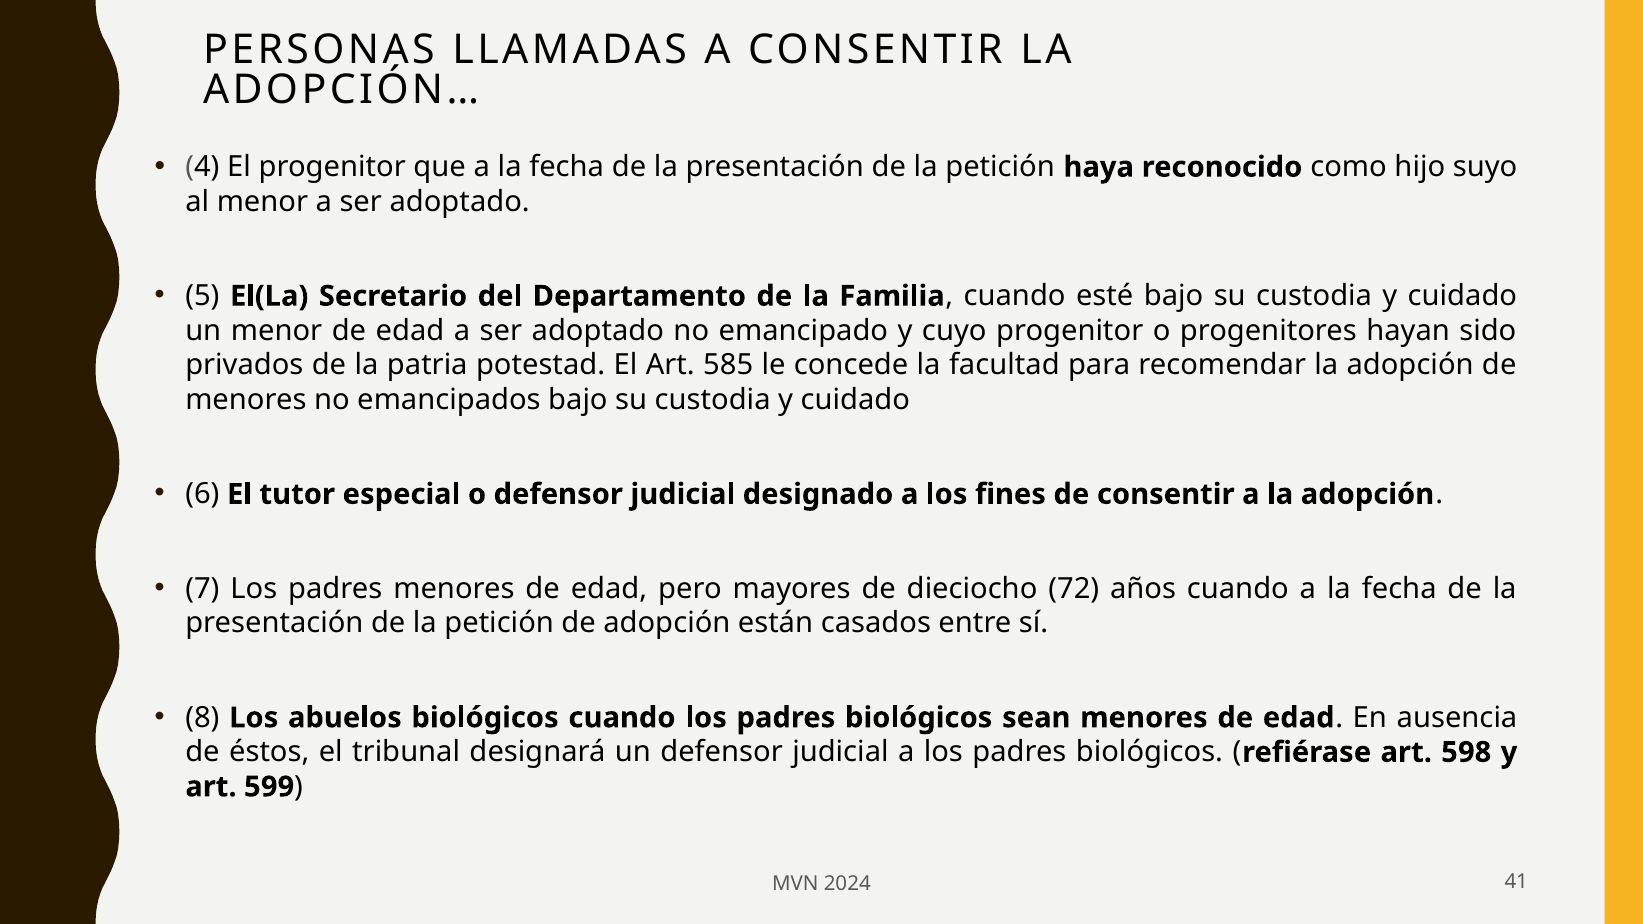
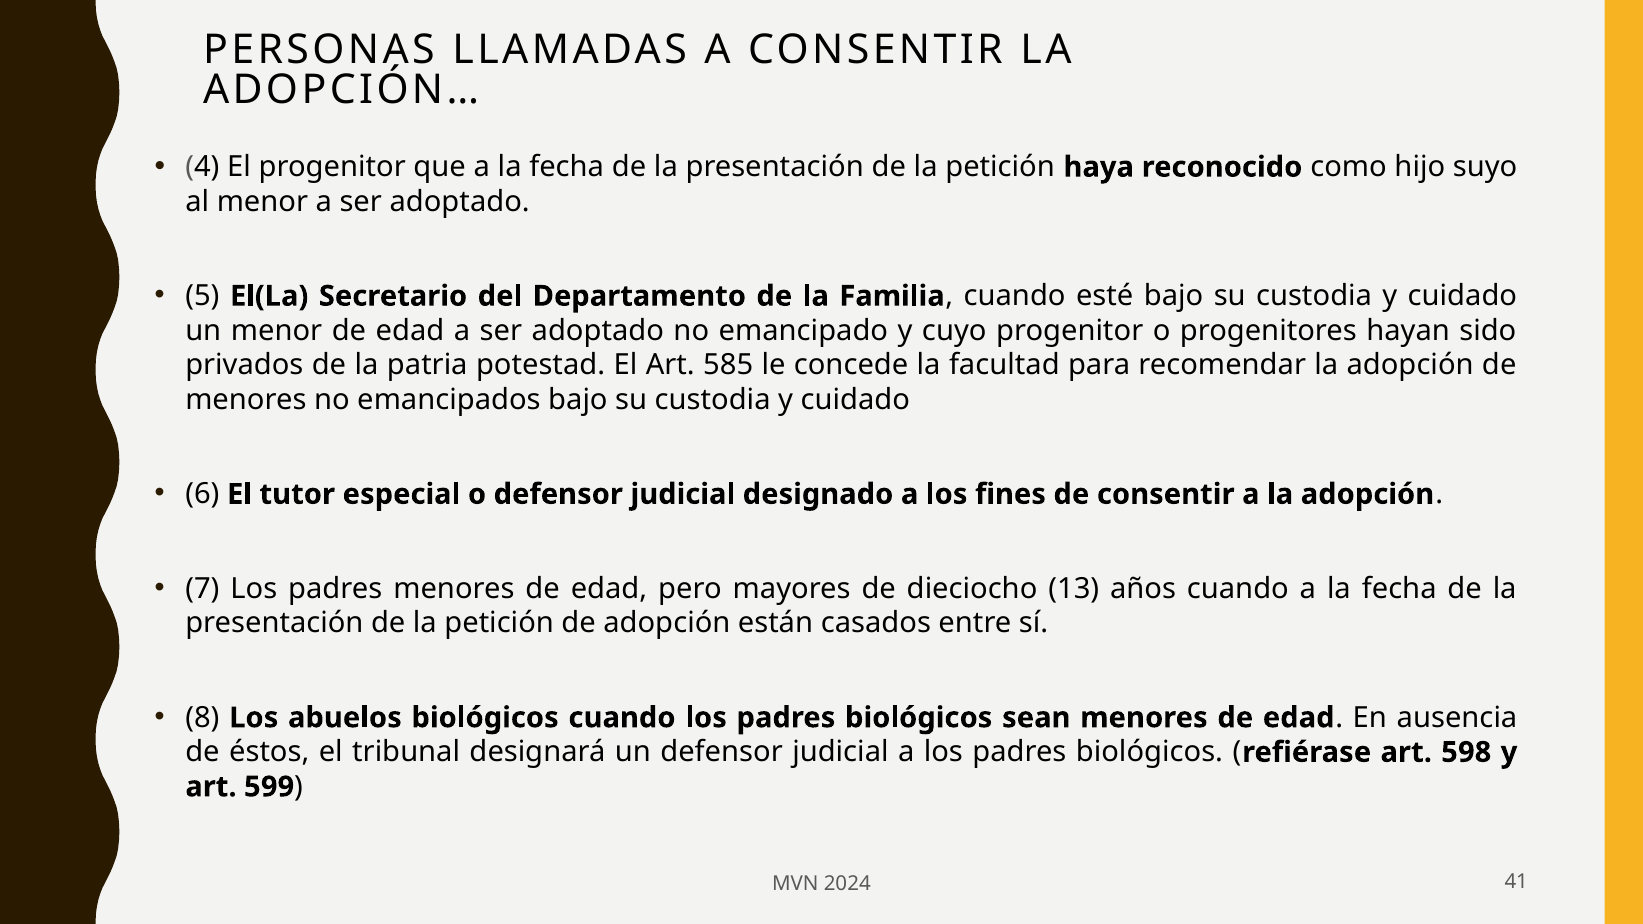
72: 72 -> 13 (1074, 589)
